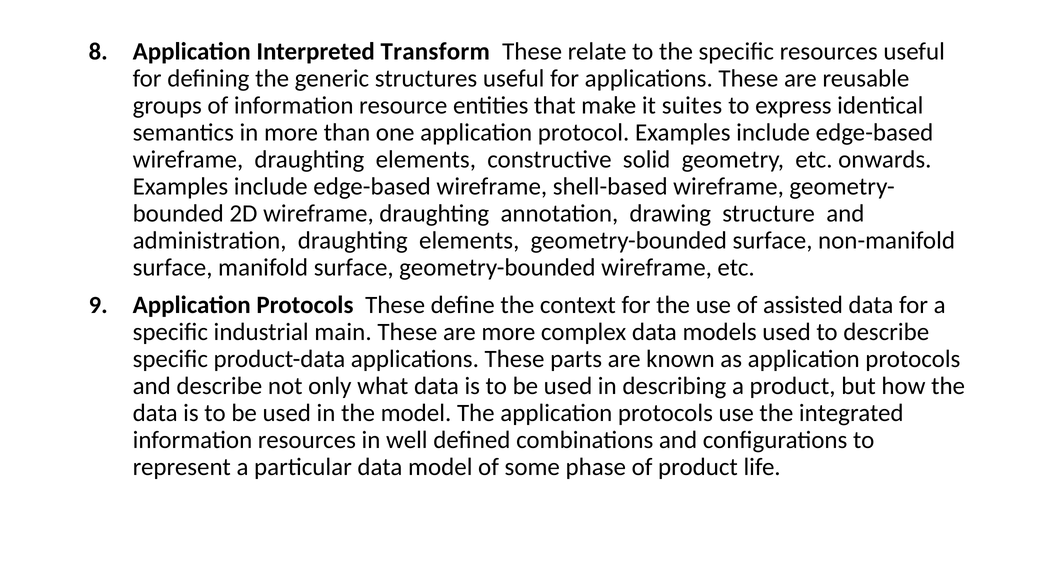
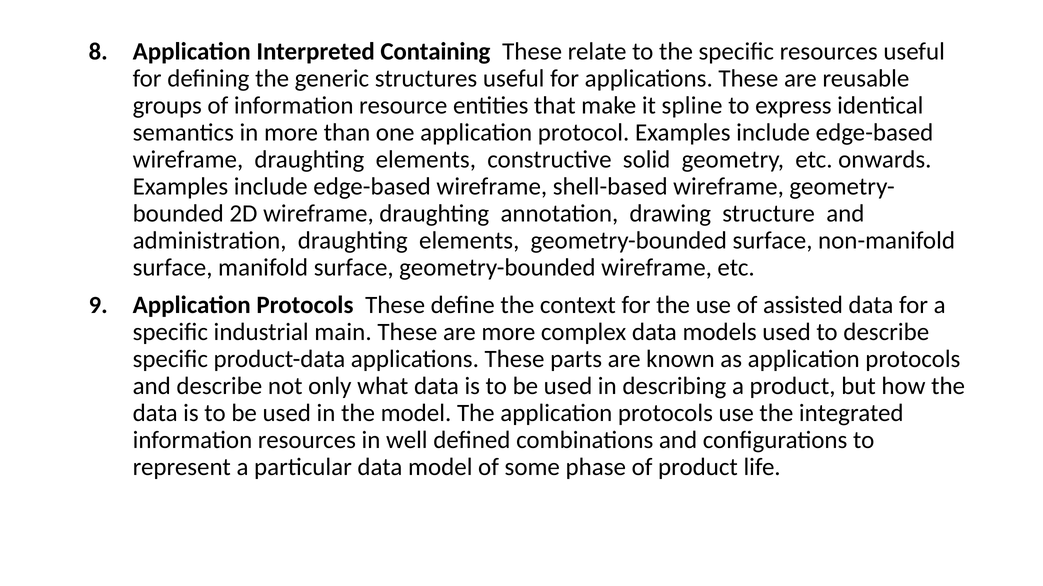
Transform: Transform -> Containing (435, 52)
suites: suites -> spline (692, 106)
